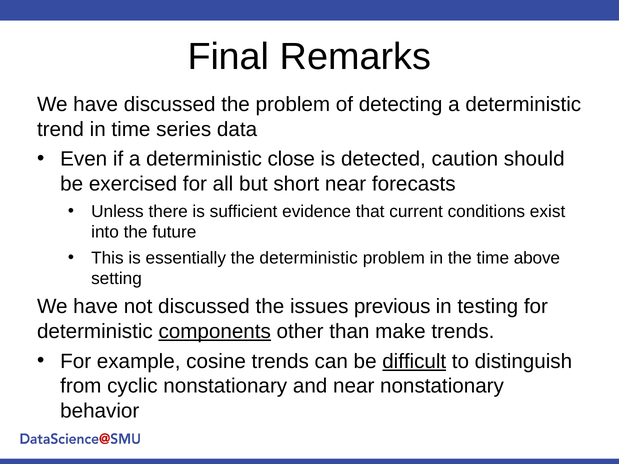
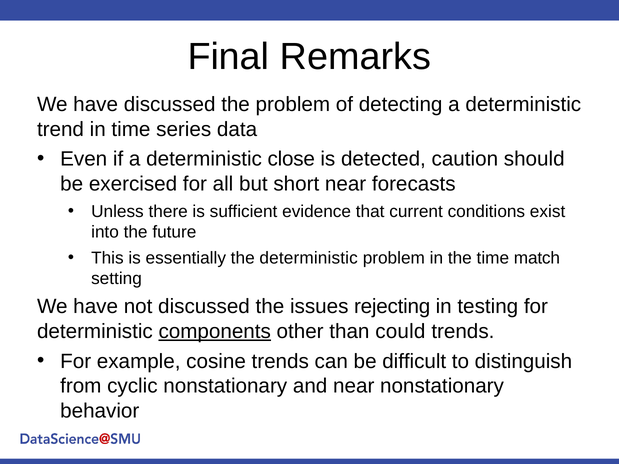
above: above -> match (537, 258)
previous: previous -> rejecting (392, 307)
make: make -> could (400, 332)
difficult underline: present -> none (414, 361)
